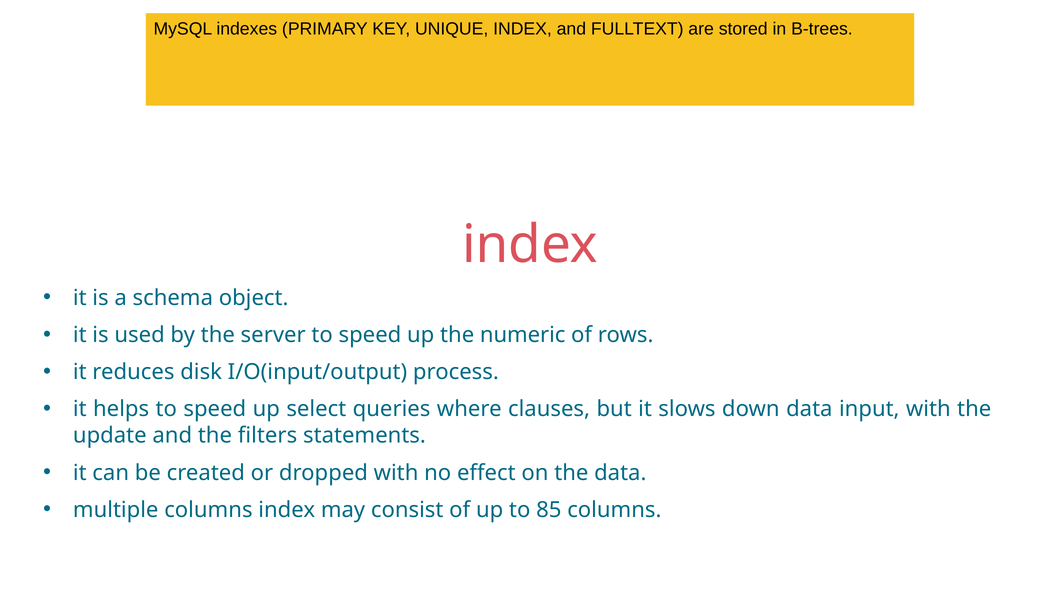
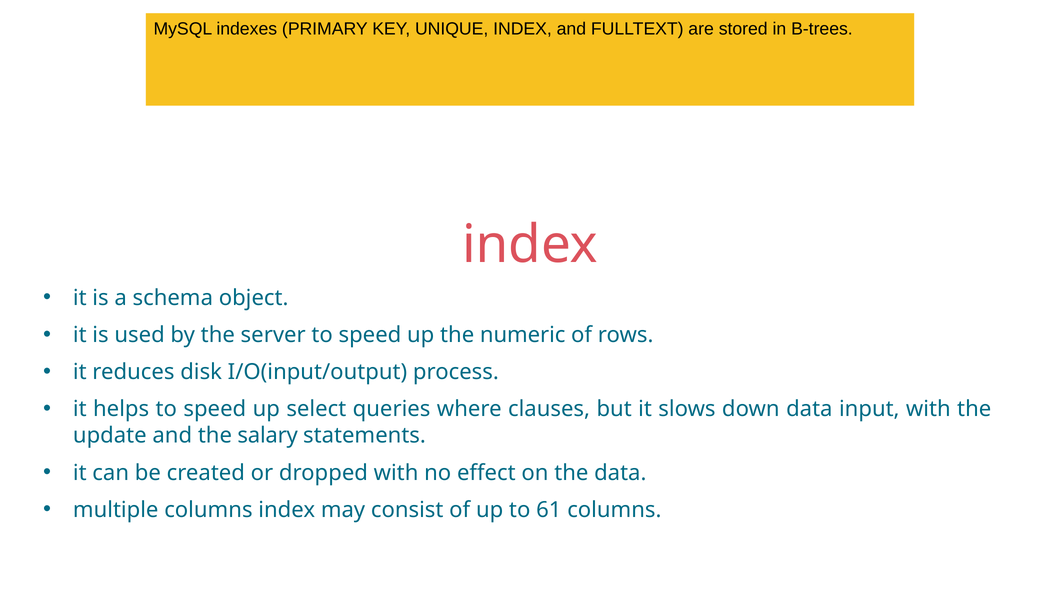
filters: filters -> salary (268, 436)
85: 85 -> 61 (549, 510)
